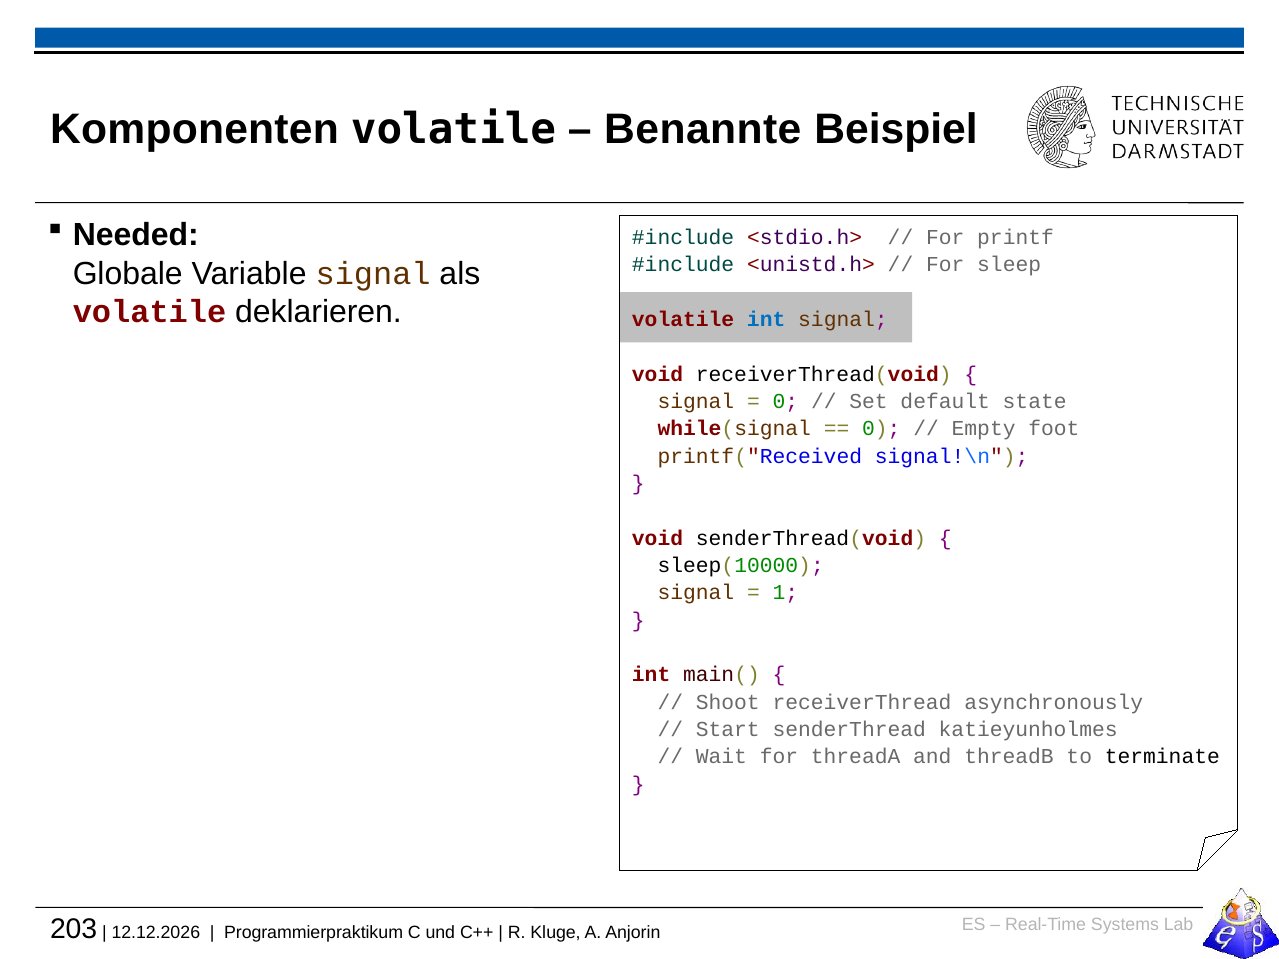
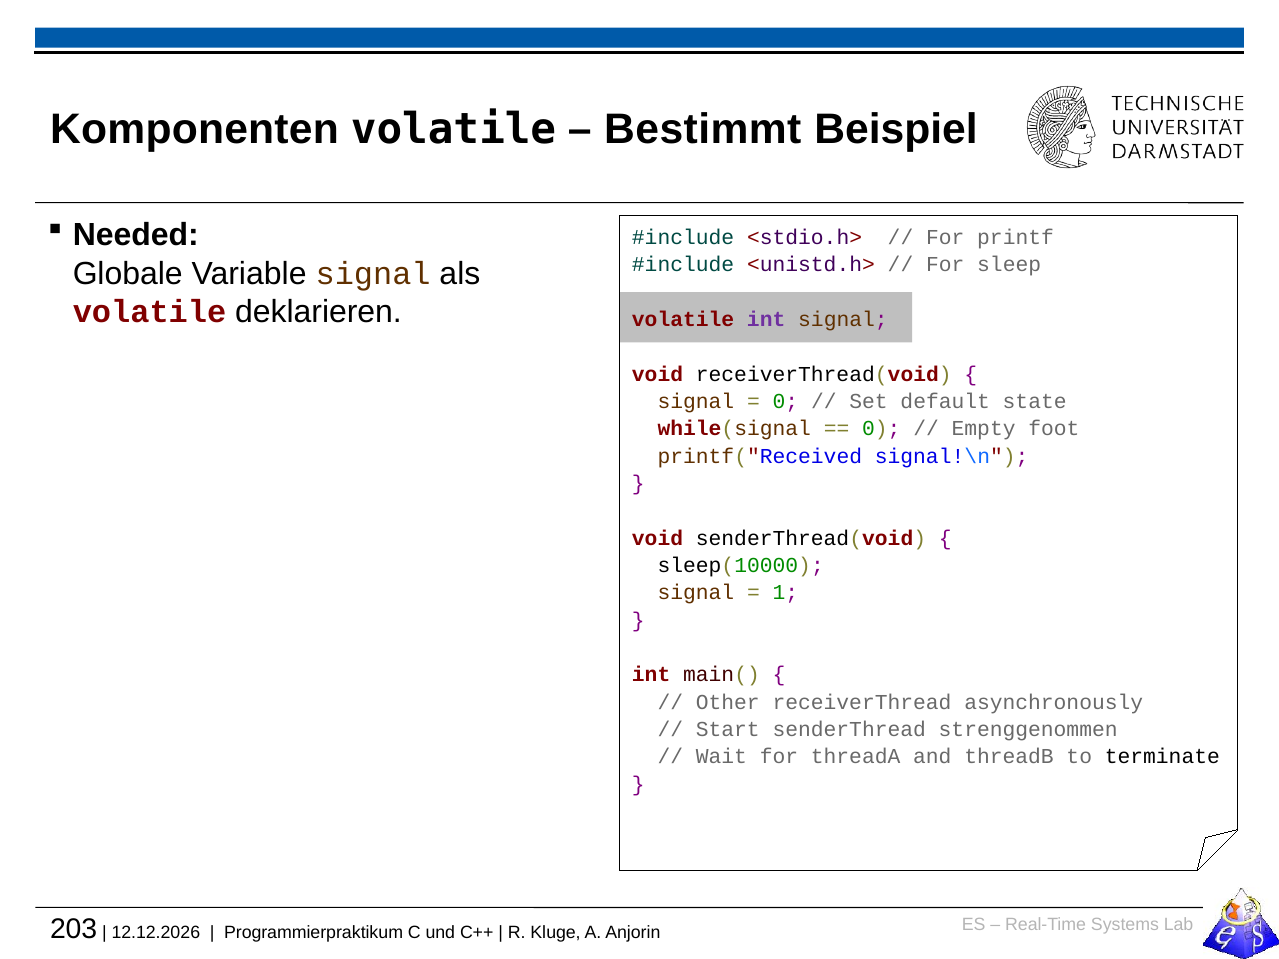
Benannte: Benannte -> Bestimmt (703, 130)
int colour: blue -> purple (766, 320)
Shoot: Shoot -> Other (728, 702)
katieyunholmes: katieyunholmes -> strenggenommen (1028, 730)
